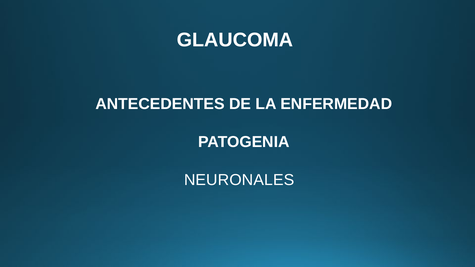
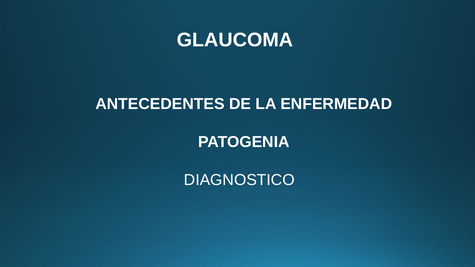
NEURONALES: NEURONALES -> DIAGNOSTICO (239, 180)
